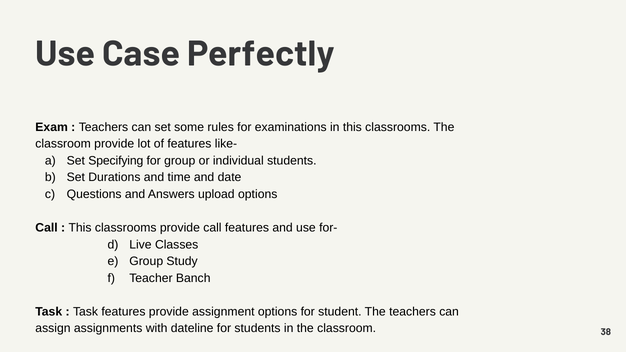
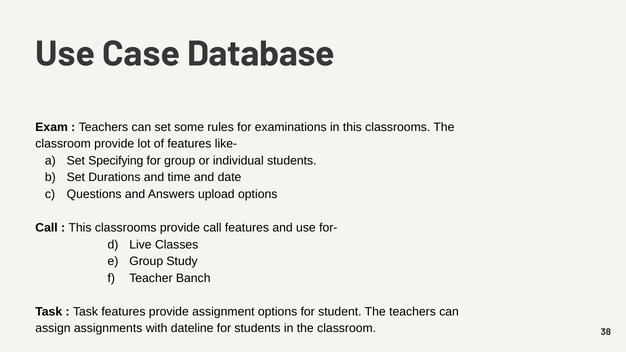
Perfectly: Perfectly -> Database (261, 54)
